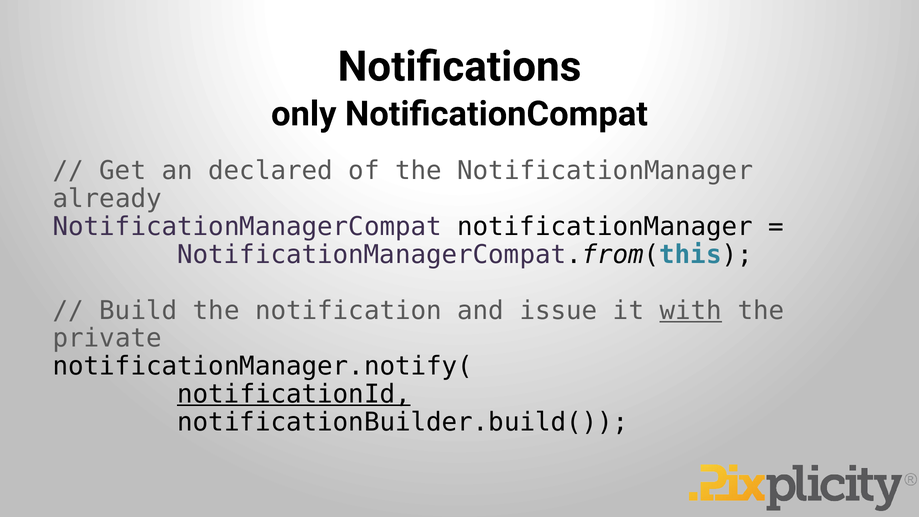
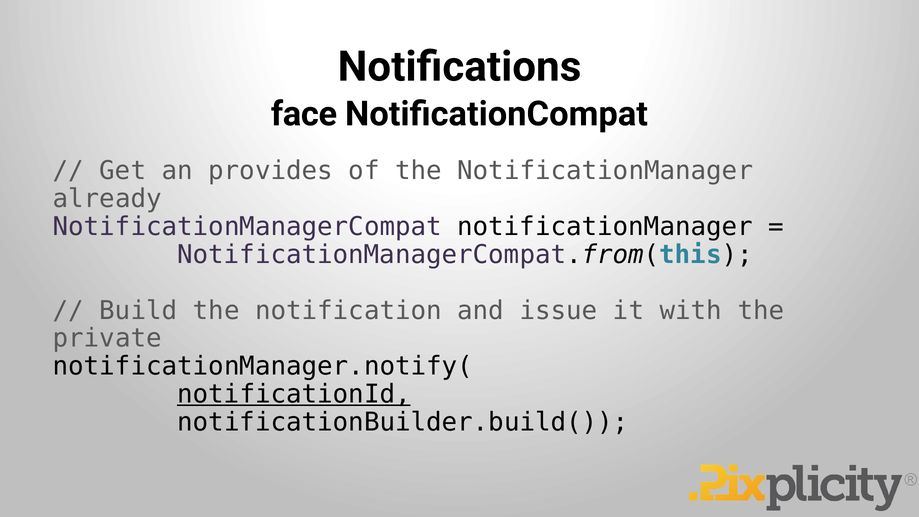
only: only -> face (304, 114)
declared: declared -> provides (271, 171)
with underline: present -> none (691, 310)
